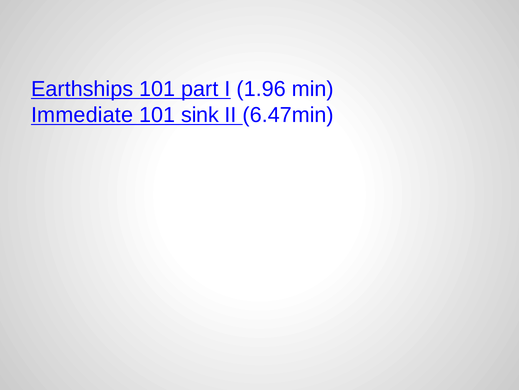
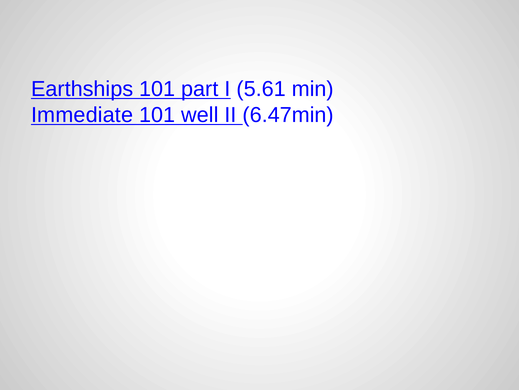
1.96: 1.96 -> 5.61 (261, 89)
sink: sink -> well (200, 115)
